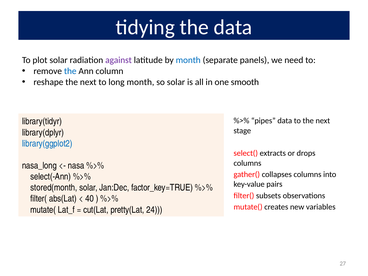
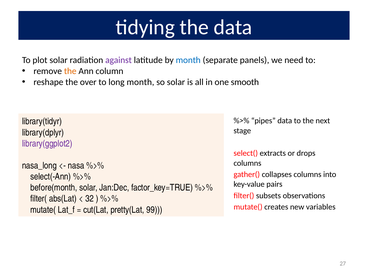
the colour: blue -> orange (70, 71)
reshape the next: next -> over (88, 82)
library(ggplot2 colour: blue -> purple (47, 144)
stored(month: stored(month -> before(month (54, 188)
40: 40 -> 32 (90, 199)
24: 24 -> 99 (154, 210)
